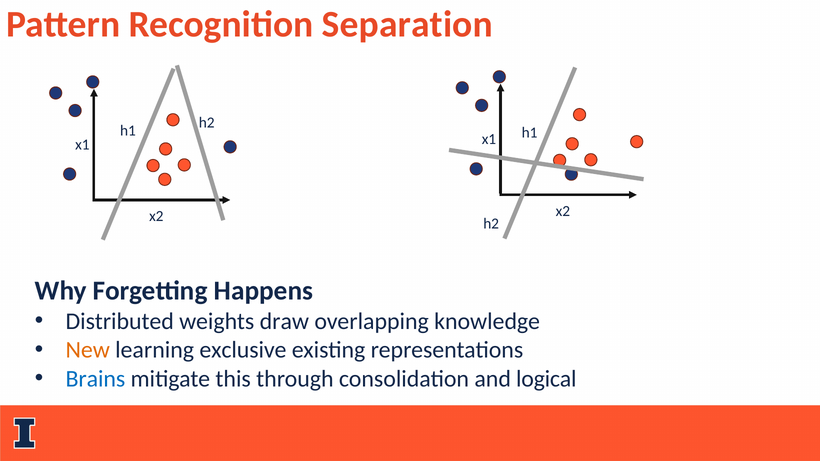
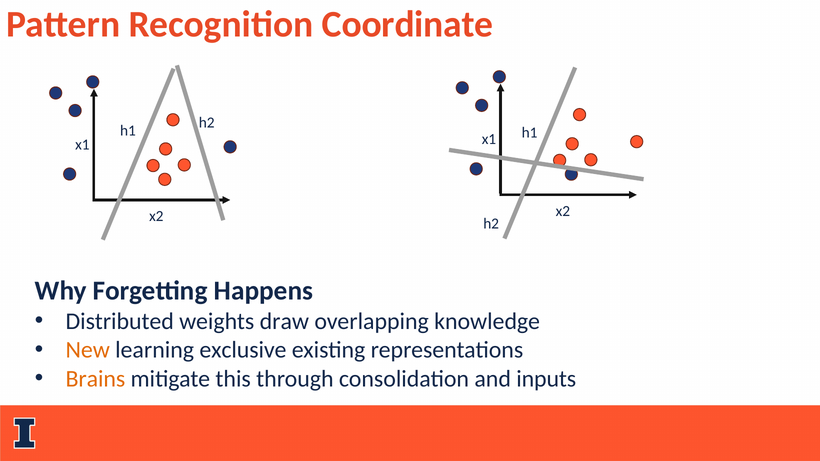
Separation: Separation -> Coordinate (408, 24)
Brains colour: blue -> orange (95, 379)
logical: logical -> inputs (546, 379)
